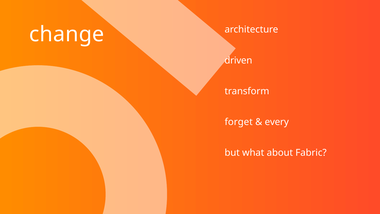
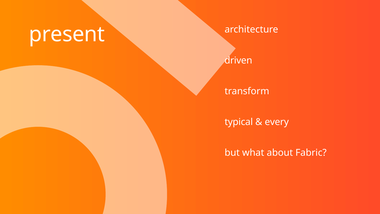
change: change -> present (67, 34)
forget: forget -> typical (239, 122)
